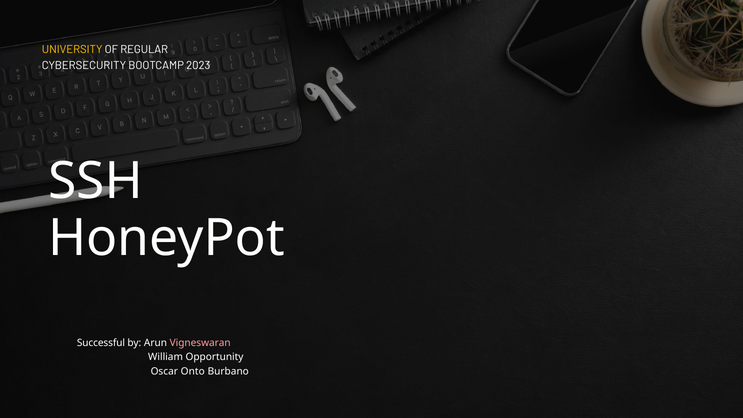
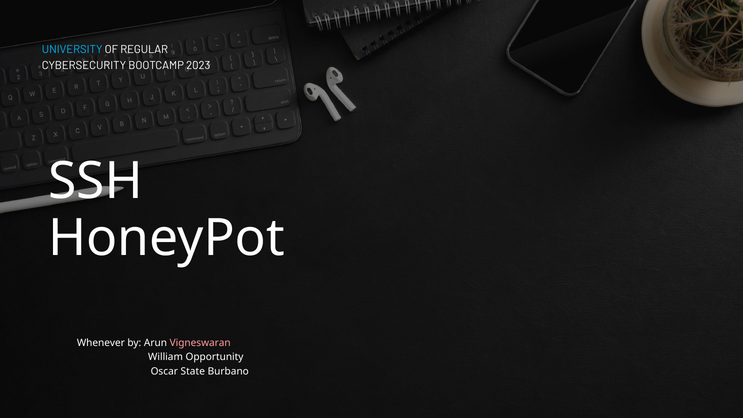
UNIVERSITY colour: yellow -> light blue (72, 50)
Successful: Successful -> Whenever (101, 343)
Onto: Onto -> State (193, 371)
